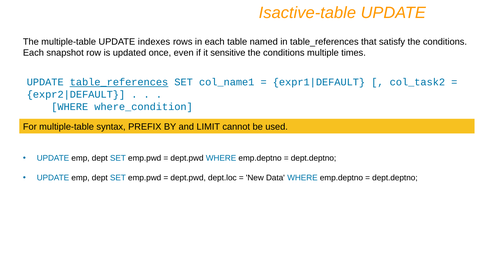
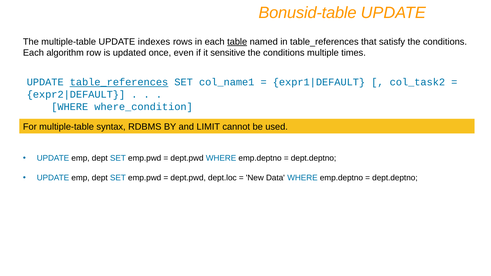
Isactive-table: Isactive-table -> Bonusid-table (308, 13)
table underline: none -> present (237, 42)
snapshot: snapshot -> algorithm (65, 53)
PREFIX: PREFIX -> RDBMS (145, 127)
